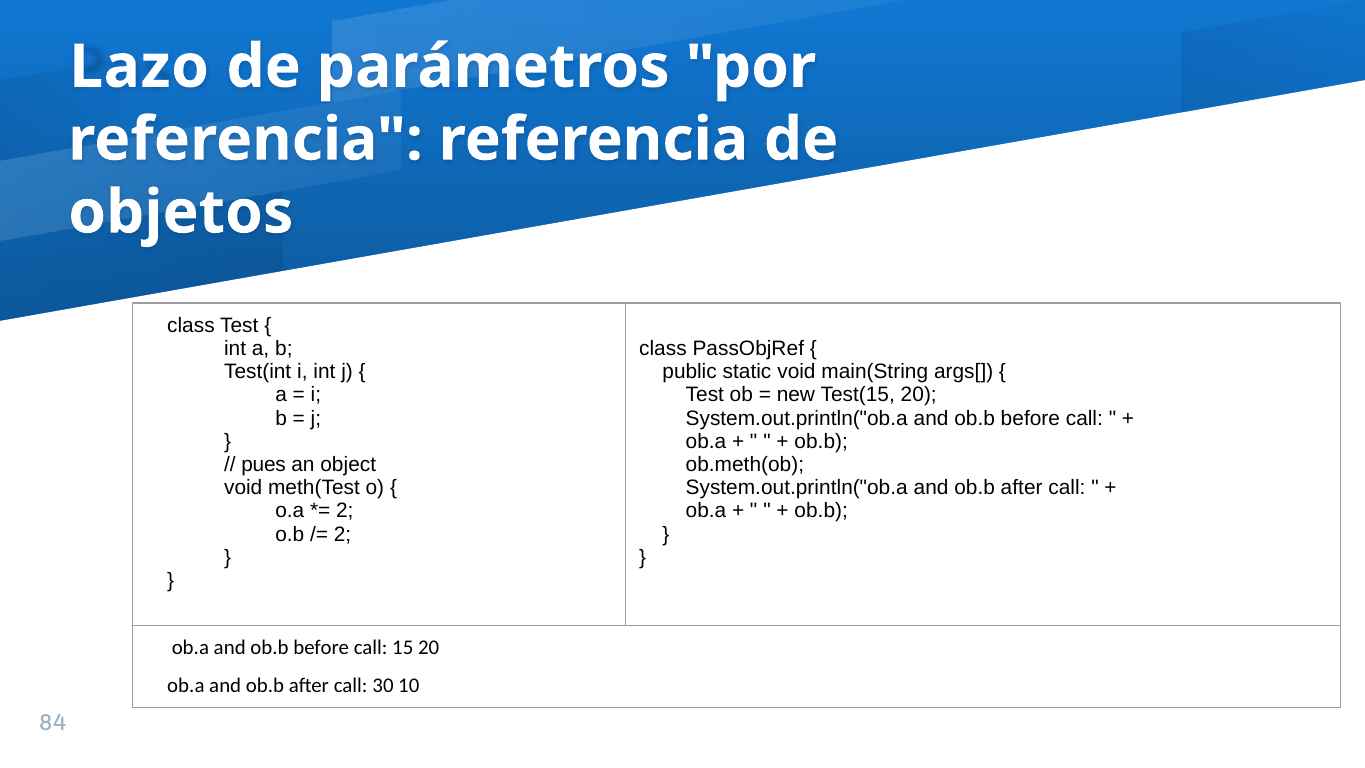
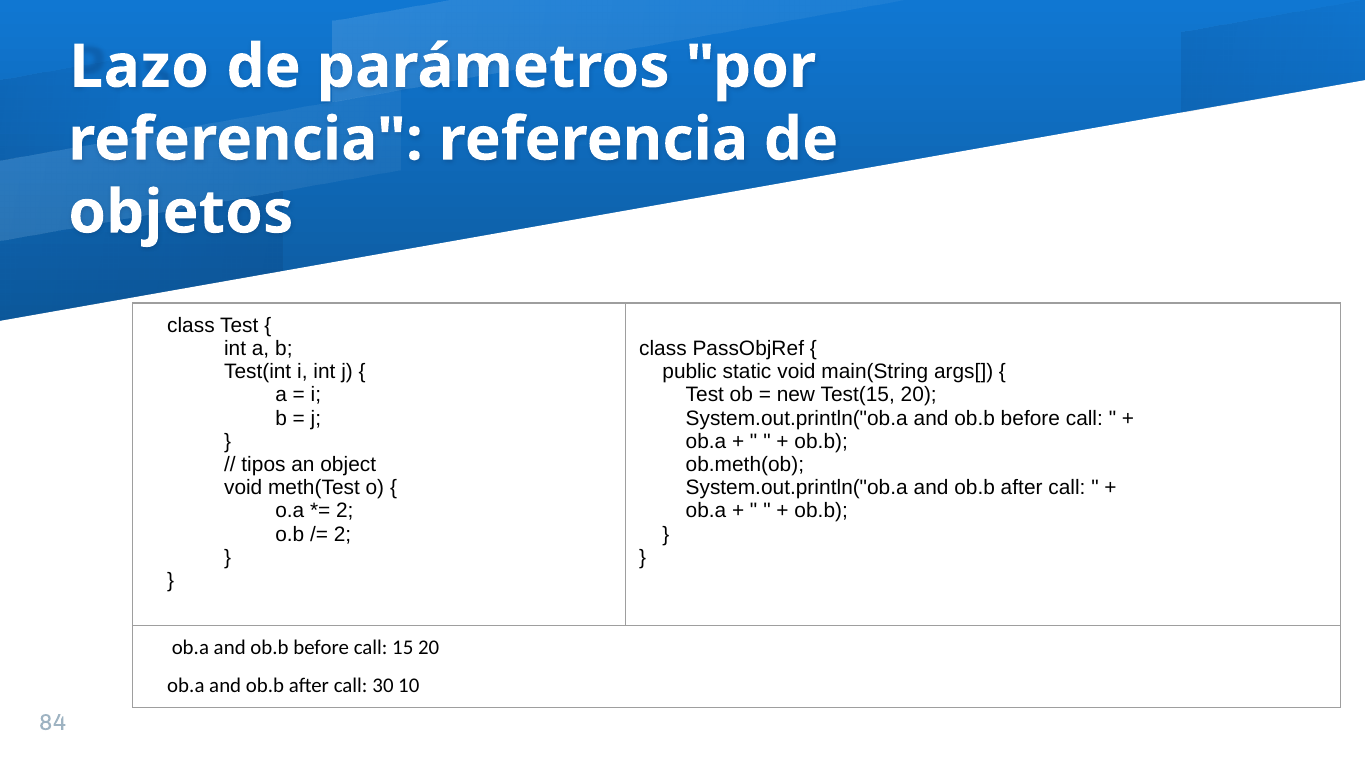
pues: pues -> tipos (263, 464)
